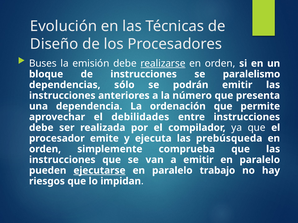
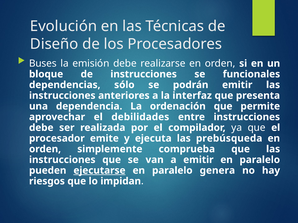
realizarse underline: present -> none (163, 64)
paralelismo: paralelismo -> funcionales (251, 74)
número: número -> interfaz (192, 96)
trabajo: trabajo -> genera (217, 171)
